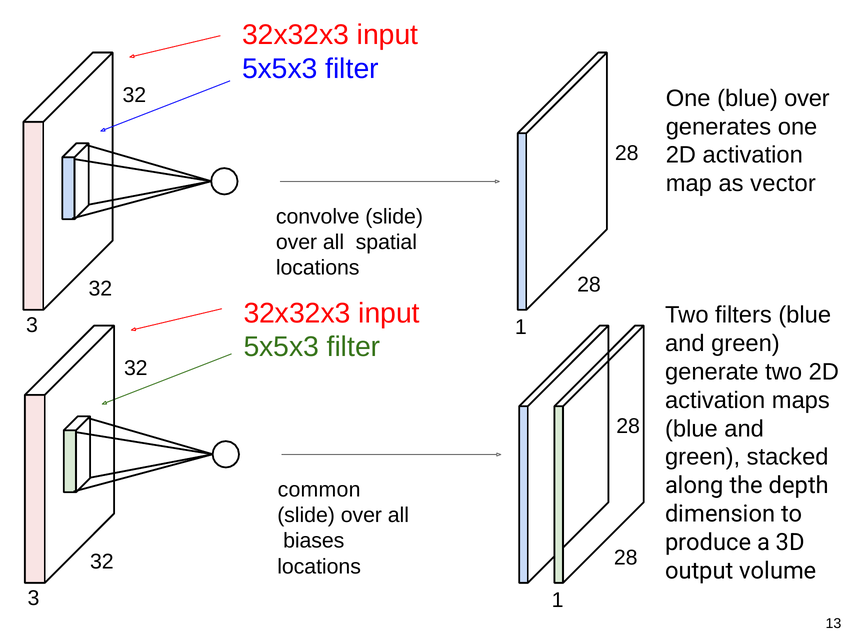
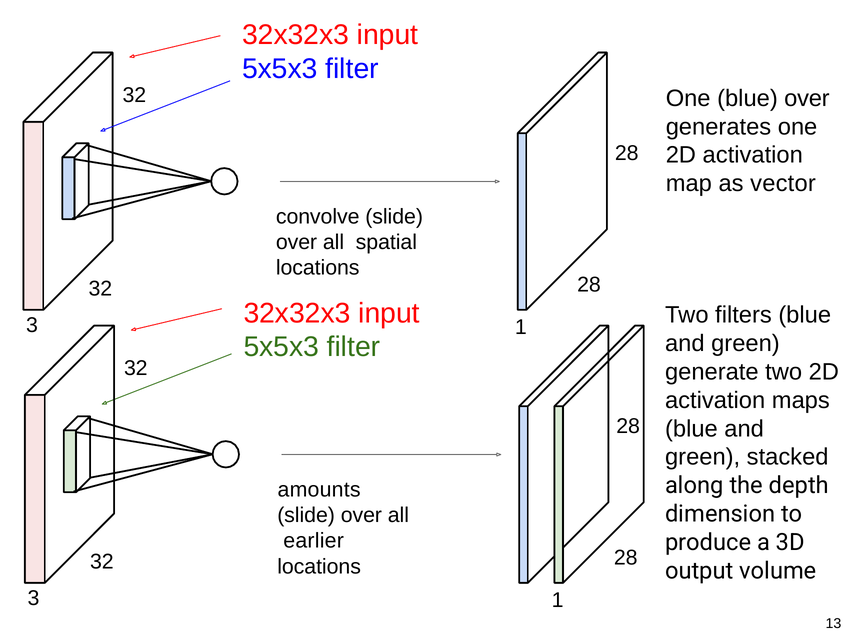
common: common -> amounts (319, 490)
biases: biases -> earlier (314, 541)
